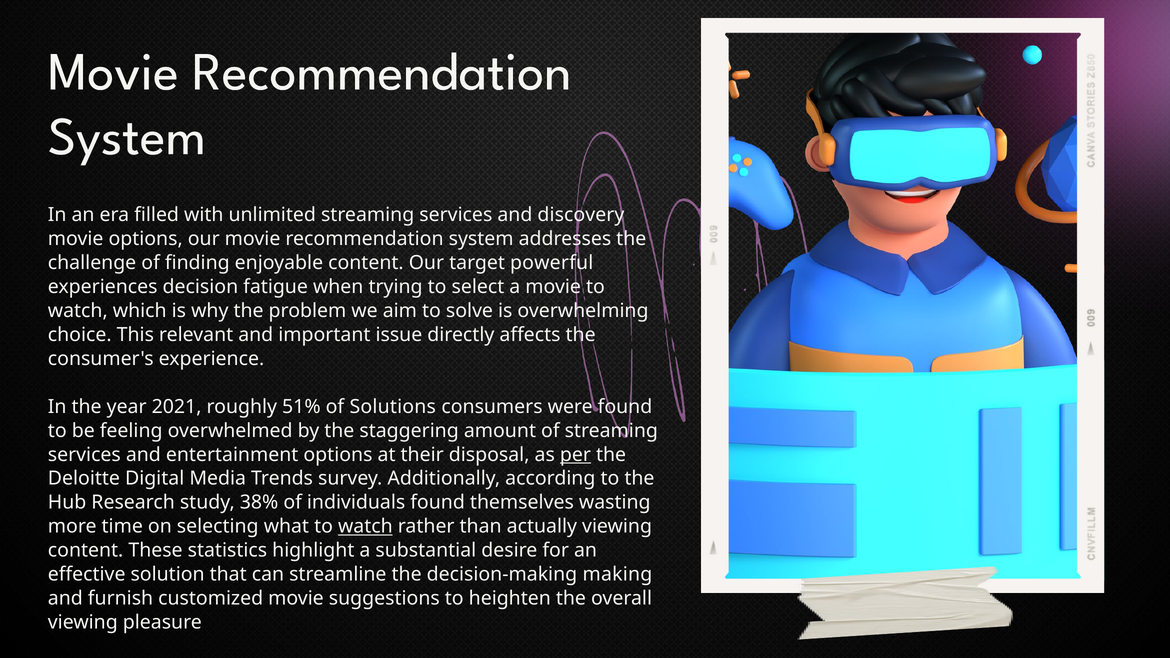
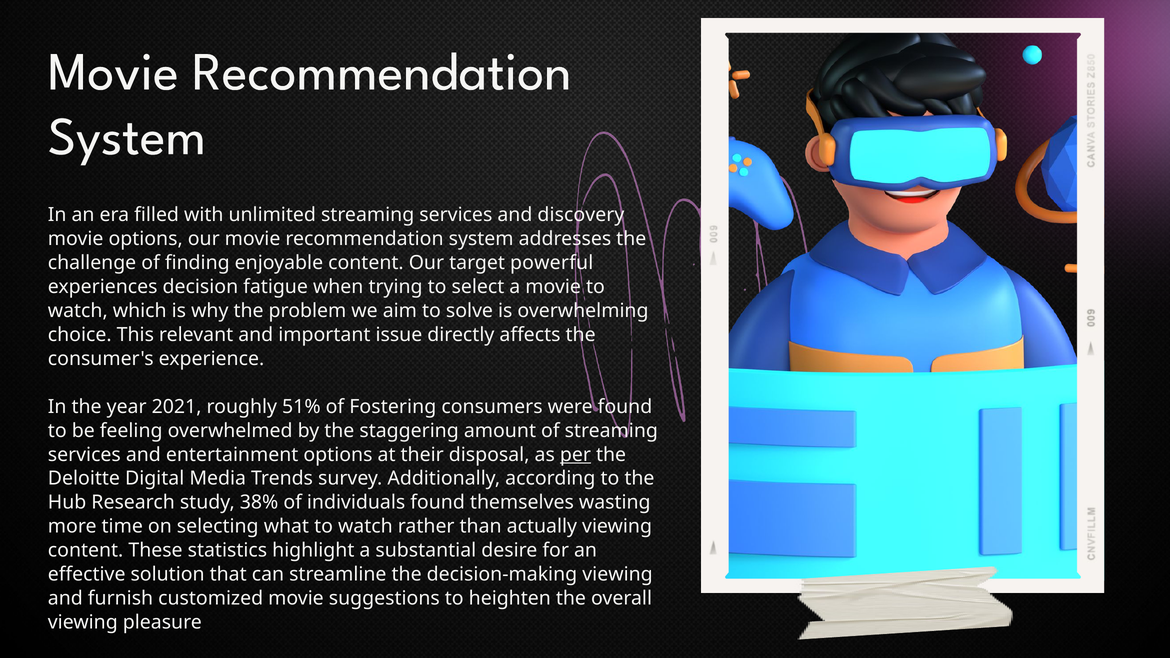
Solutions: Solutions -> Fostering (393, 407)
watch underline: present -> none (365, 527)
decision-making making: making -> viewing (618, 575)
